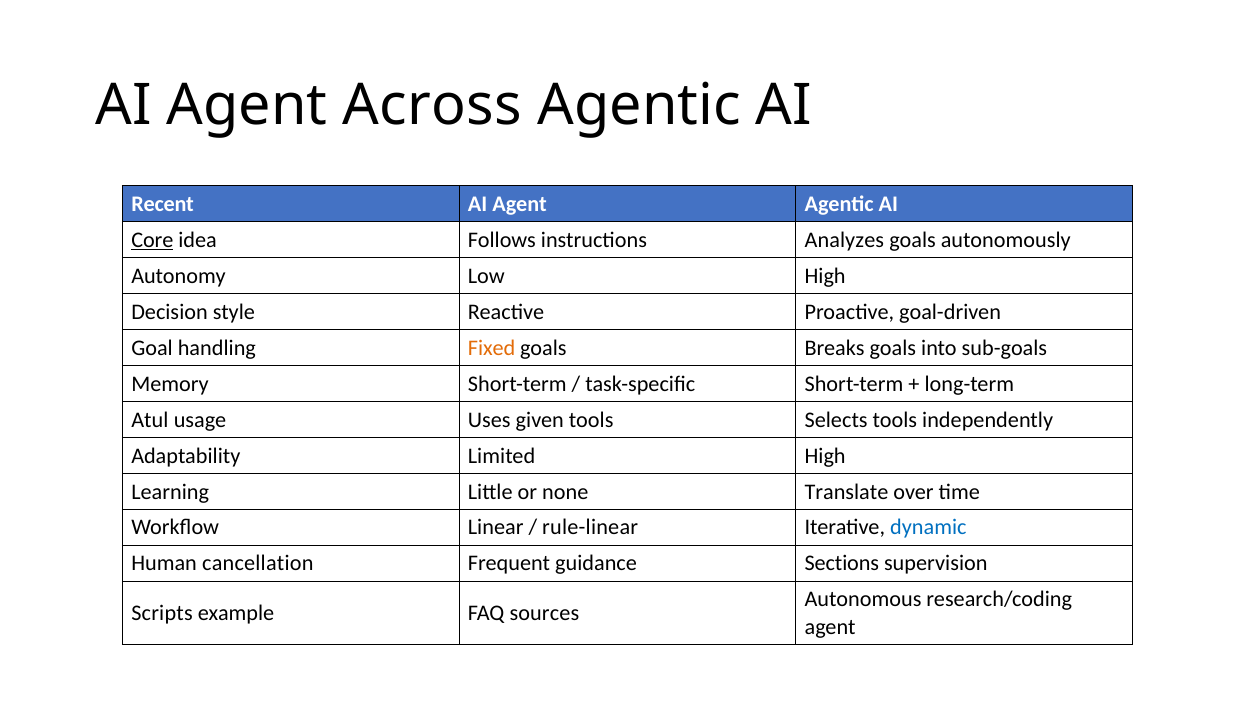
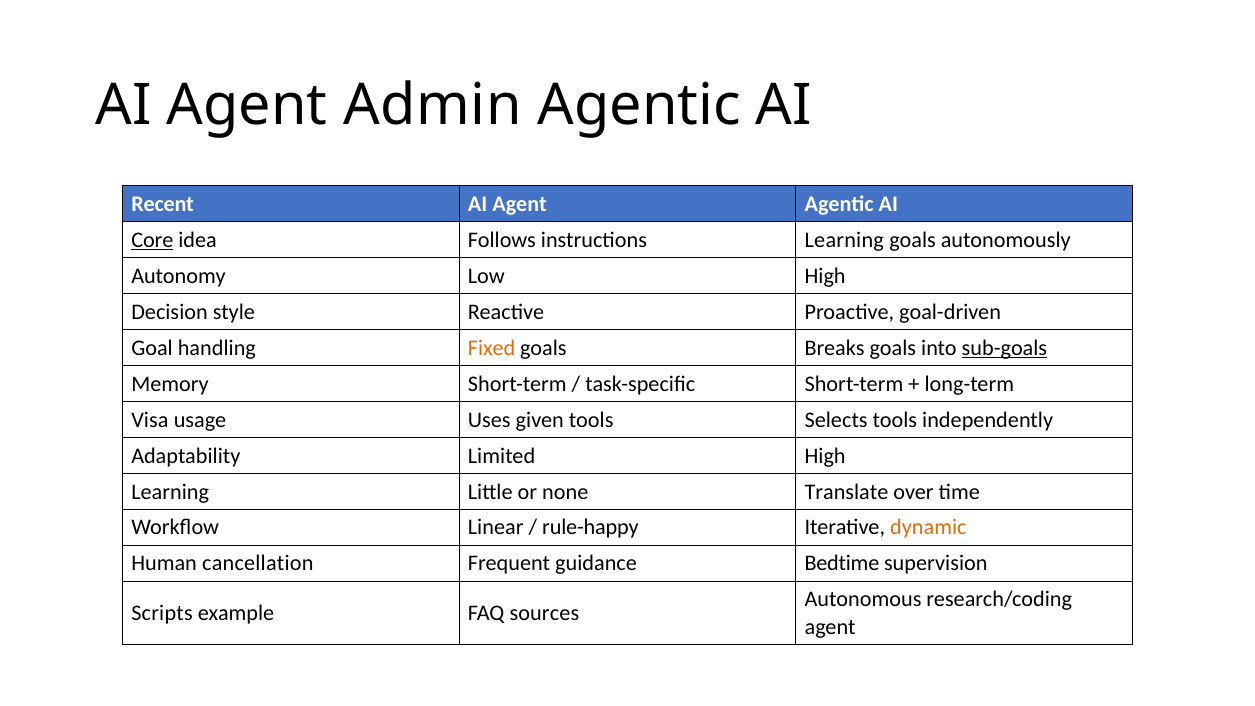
Across: Across -> Admin (432, 105)
instructions Analyzes: Analyzes -> Learning (844, 240)
sub-goals underline: none -> present (1004, 348)
Atul: Atul -> Visa (150, 420)
rule-linear: rule-linear -> rule-happy (590, 528)
dynamic colour: blue -> orange (928, 528)
Sections: Sections -> Bedtime (842, 564)
